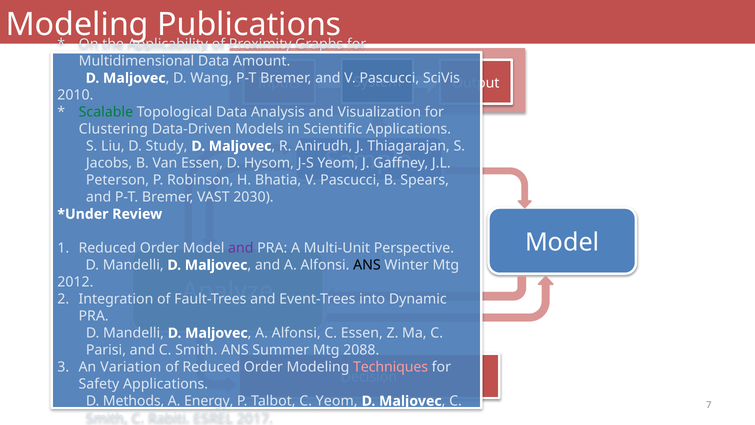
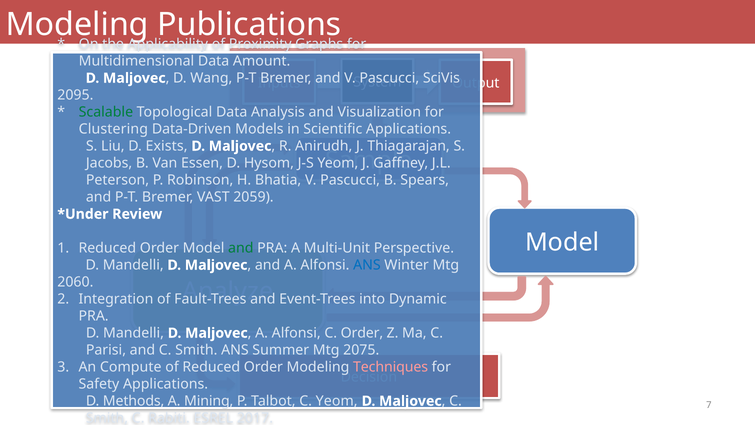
2010: 2010 -> 2095 (75, 95)
Study: Study -> Exists (167, 146)
2030: 2030 -> 2059 (253, 197)
and colour: purple -> green (241, 248)
ANS colour: black -> blue (367, 265)
2012: 2012 -> 2060 (75, 282)
C Essen: Essen -> Order (362, 333)
2088: 2088 -> 2075 (361, 350)
Variation: Variation -> Compute (131, 367)
Energy: Energy -> Mining (209, 401)
